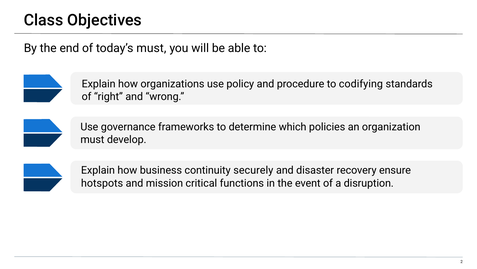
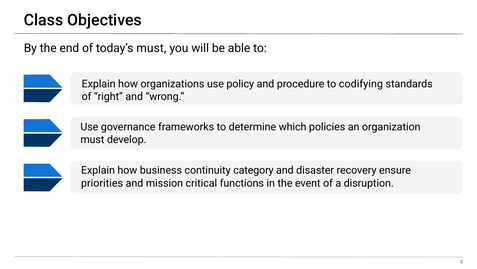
securely: securely -> category (253, 170)
hotspots: hotspots -> priorities (102, 183)
